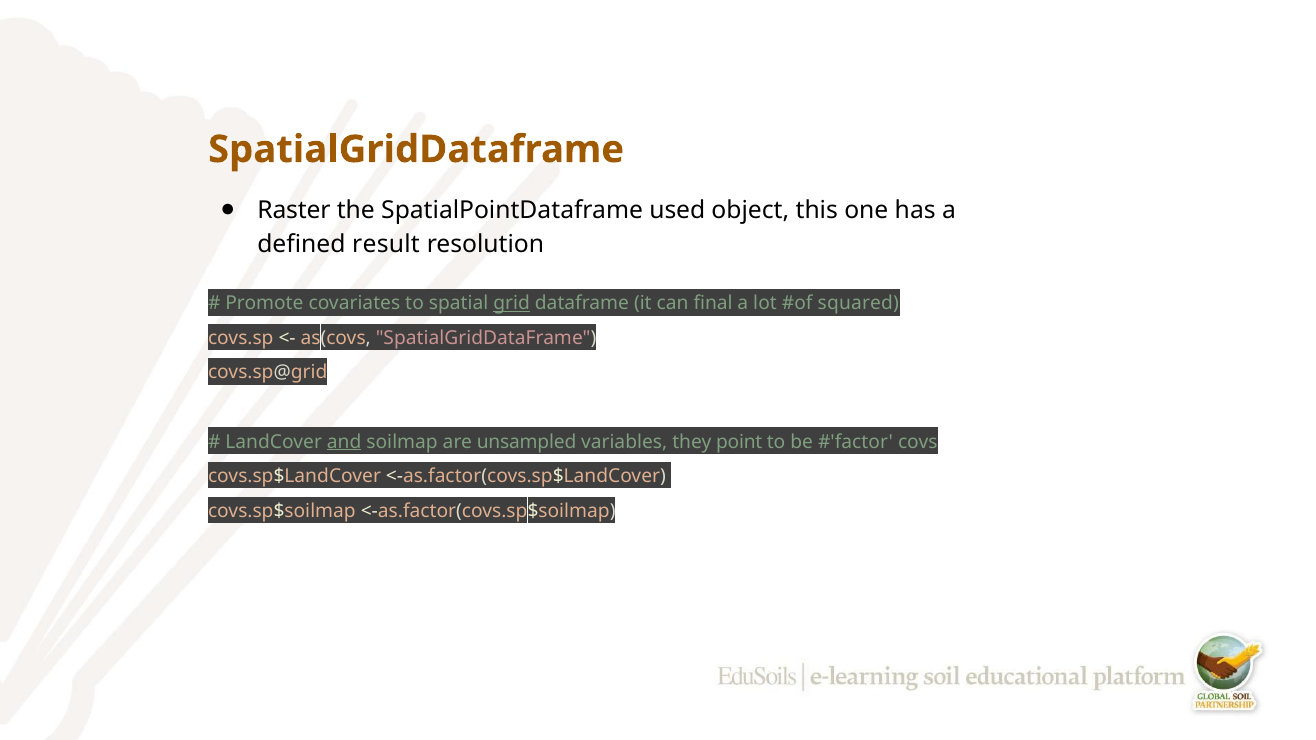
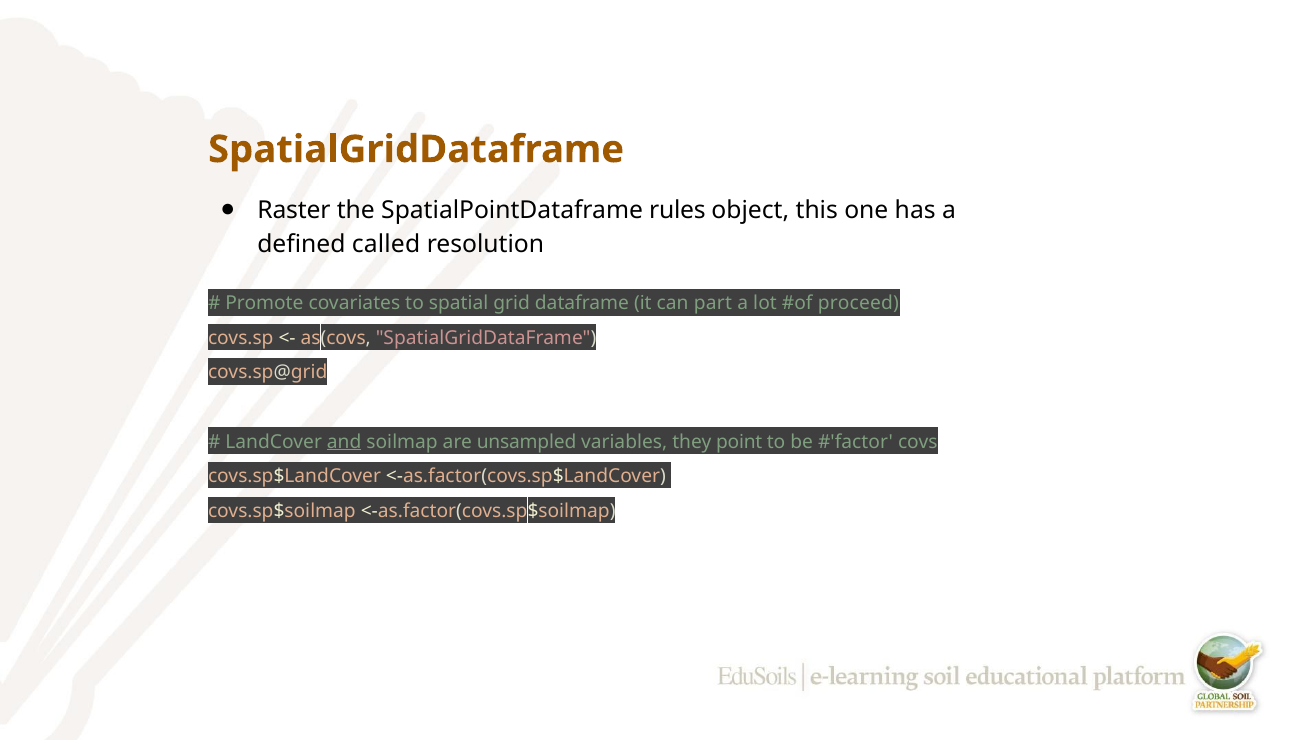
used: used -> rules (677, 210)
result: result -> called (386, 244)
grid underline: present -> none (512, 304)
final: final -> part (713, 304)
squared: squared -> proceed (858, 304)
